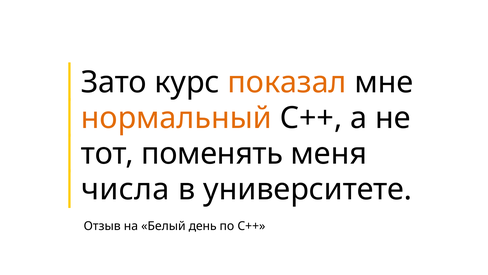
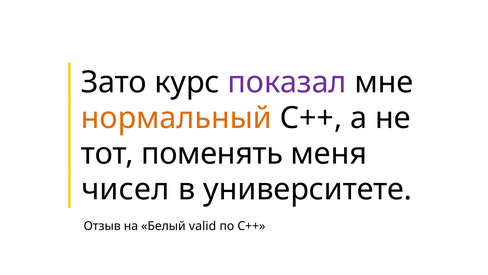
показал colour: orange -> purple (287, 82)
числа: числа -> чисел (125, 189)
день: день -> valid (203, 226)
